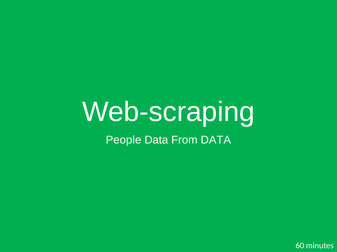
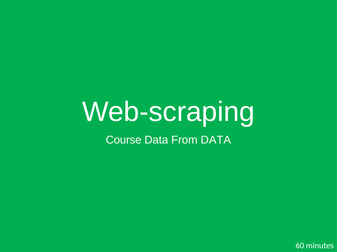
People: People -> Course (124, 140)
